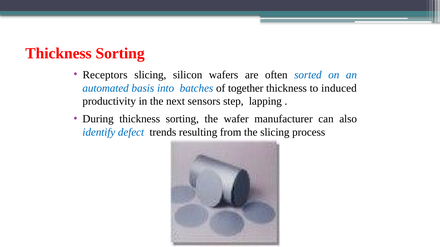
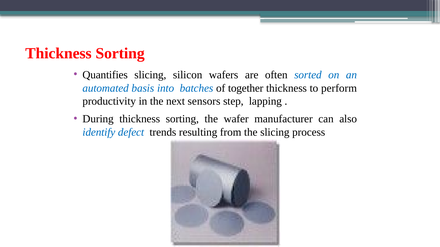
Receptors: Receptors -> Quantifies (105, 75)
induced: induced -> perform (339, 88)
